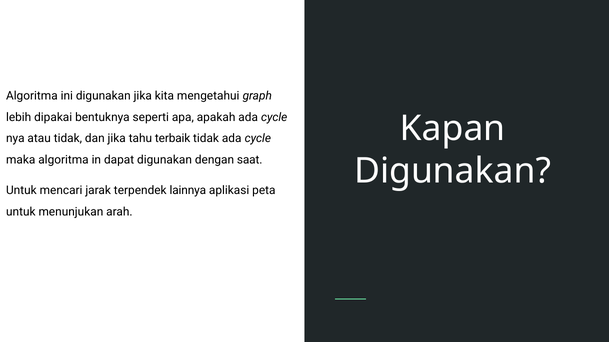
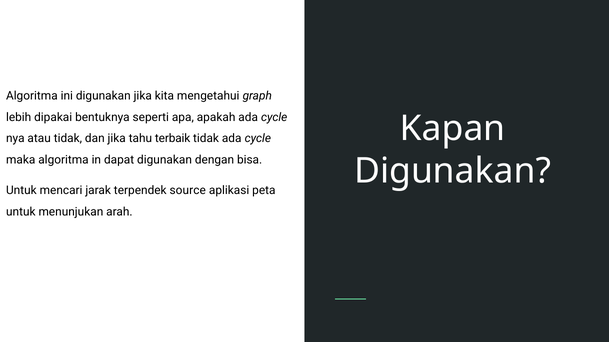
saat: saat -> bisa (250, 160)
lainnya: lainnya -> source (188, 191)
